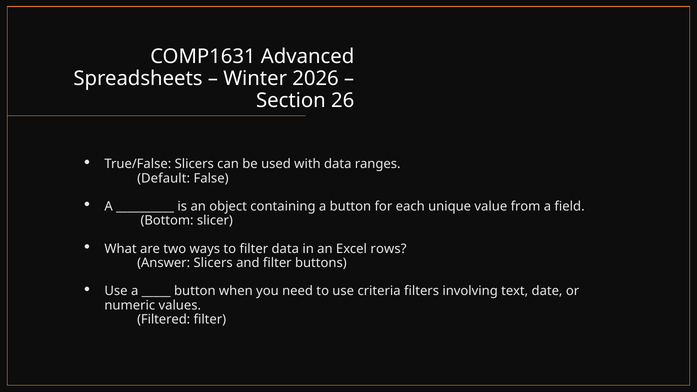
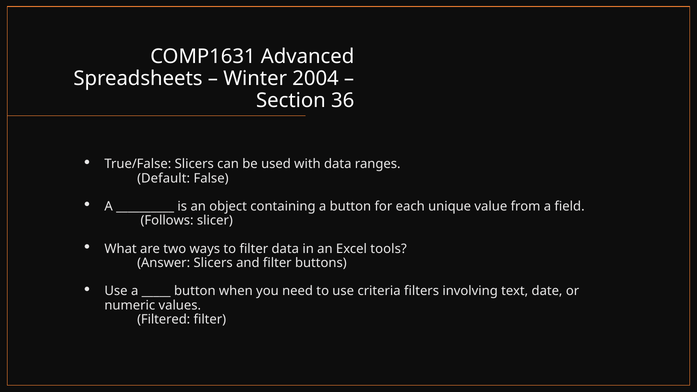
2026: 2026 -> 2004 (316, 78)
26: 26 -> 36 (343, 100)
Bottom: Bottom -> Follows (167, 221)
rows: rows -> tools (388, 249)
